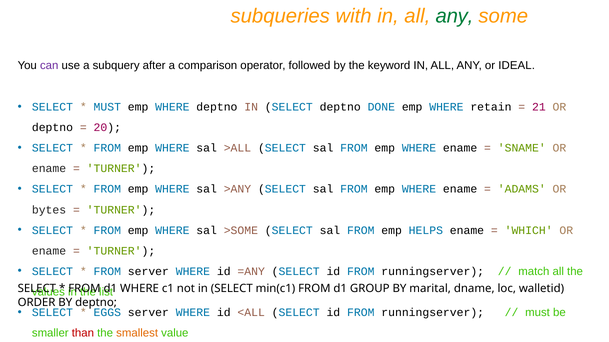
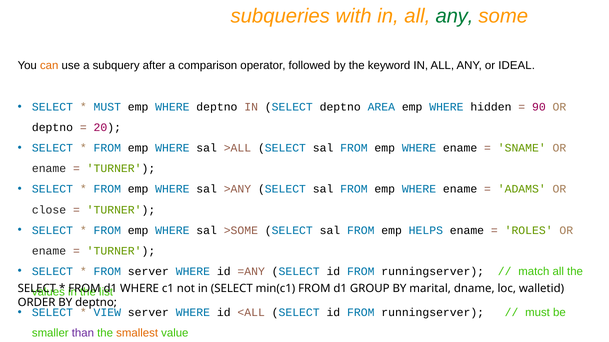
can colour: purple -> orange (49, 66)
DONE: DONE -> AREA (381, 107)
retain: retain -> hidden (491, 107)
21: 21 -> 90 (539, 107)
bytes: bytes -> close (49, 210)
WHICH: WHICH -> ROLES (529, 231)
EGGS: EGGS -> VIEW (107, 313)
than colour: red -> purple (83, 333)
